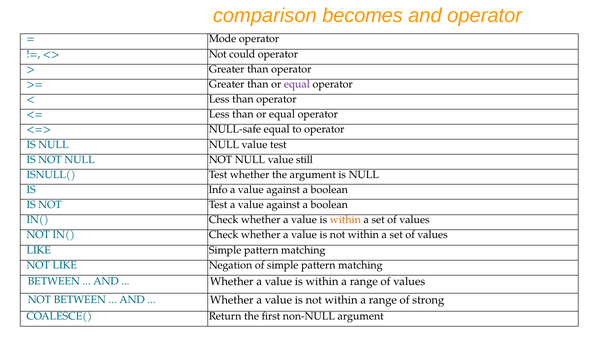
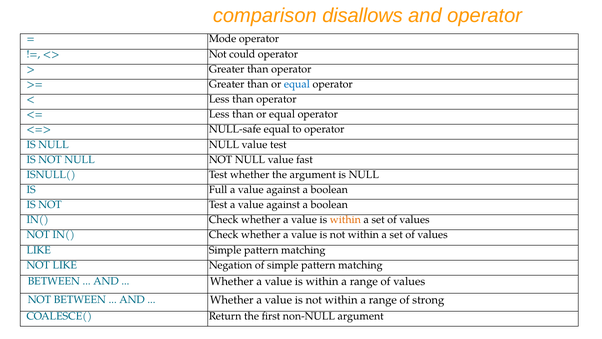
becomes: becomes -> disallows (362, 16)
equal colour: purple -> blue (297, 84)
still: still -> fast (304, 159)
Info: Info -> Full (218, 189)
